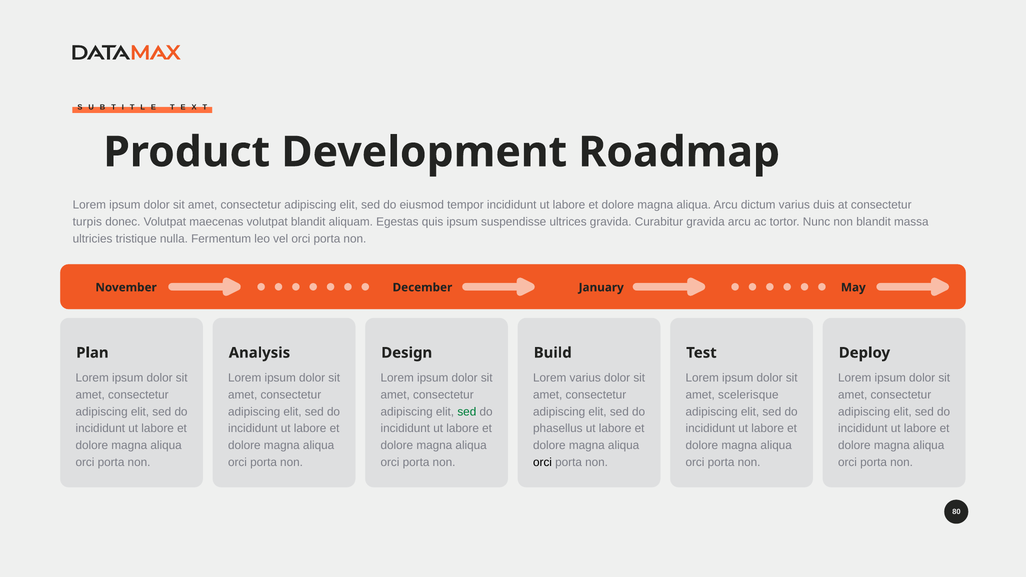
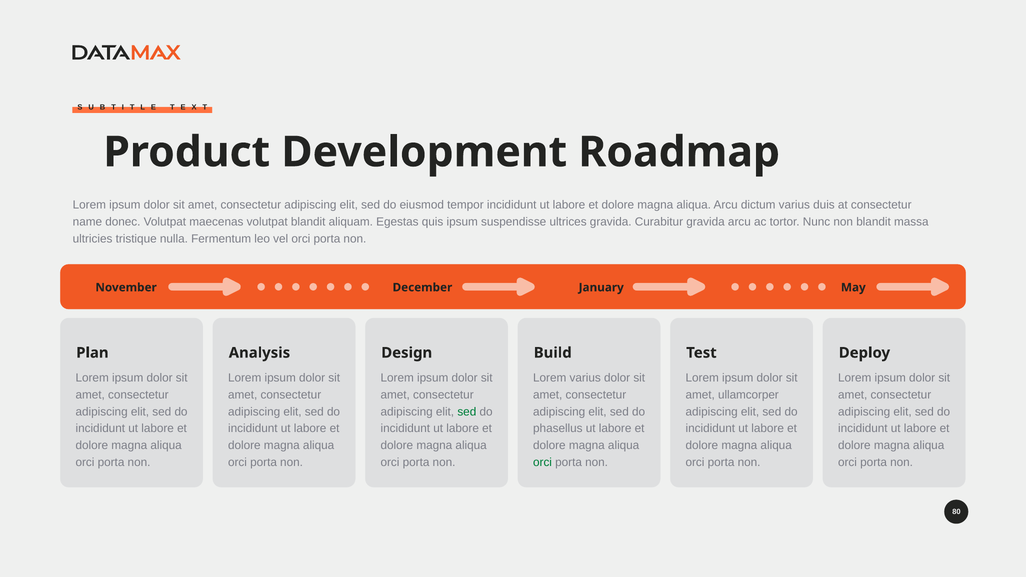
turpis: turpis -> name (87, 222)
scelerisque: scelerisque -> ullamcorper (748, 395)
orci colour: black -> green (543, 463)
